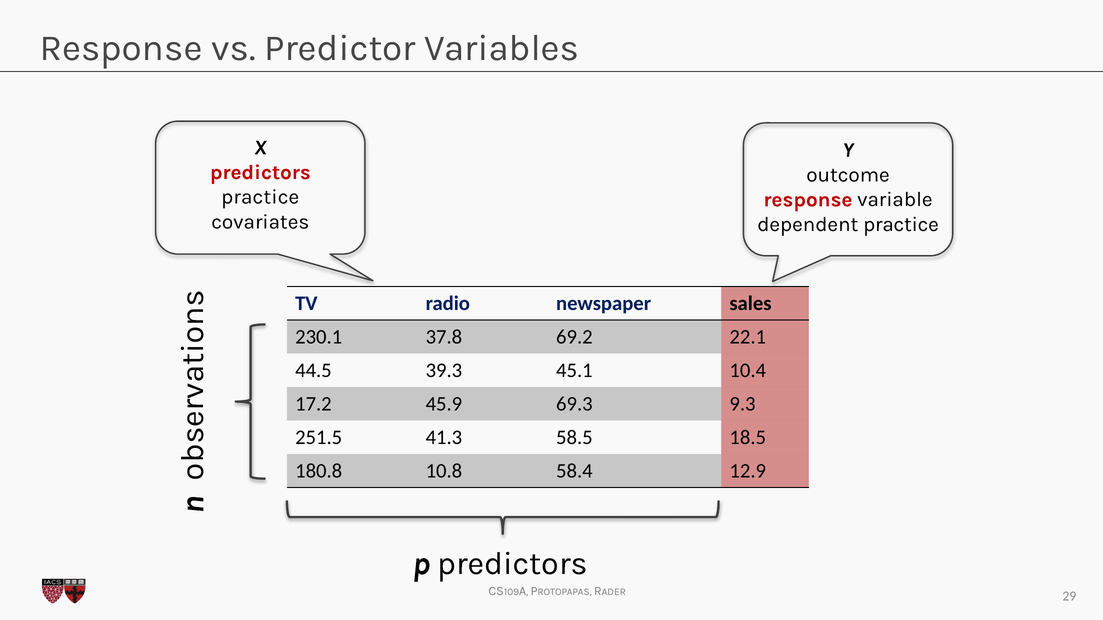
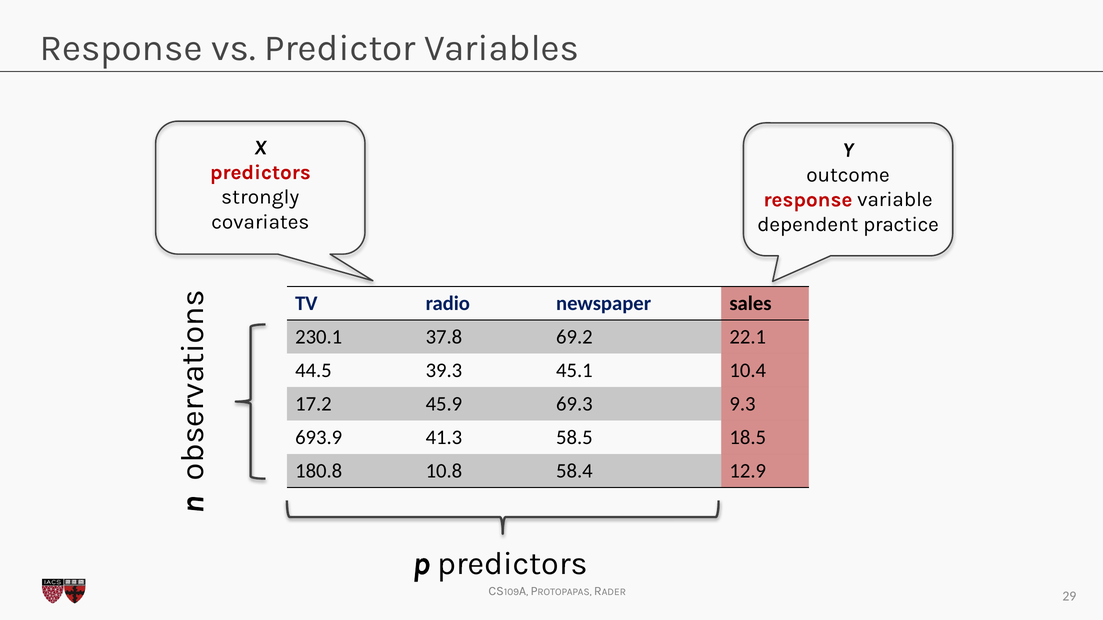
practice: practice -> strongly (260, 197)
251.5: 251.5 -> 693.9 (319, 438)
